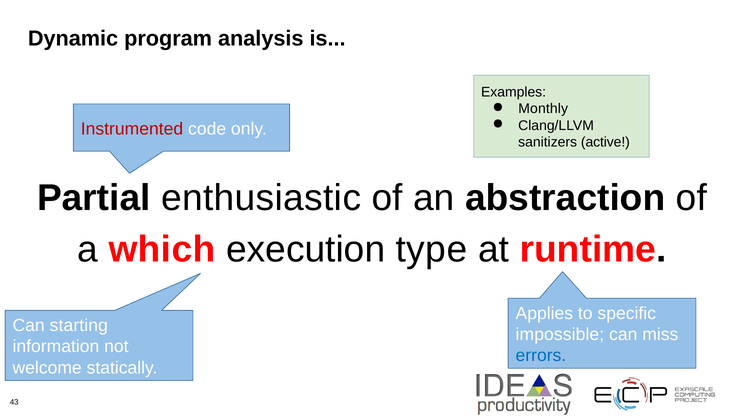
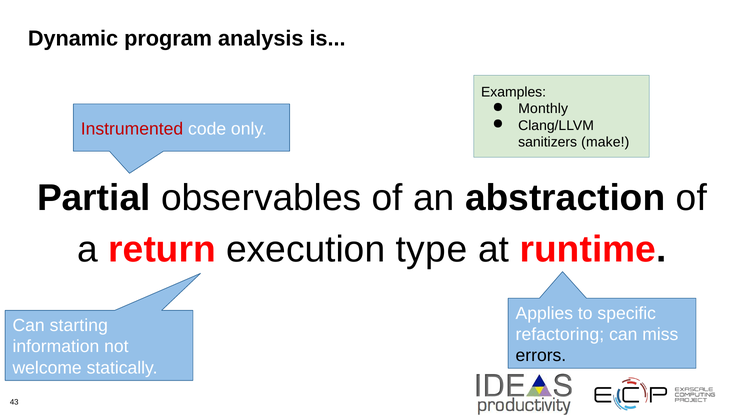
active: active -> make (605, 142)
enthusiastic: enthusiastic -> observables (261, 198)
which: which -> return (162, 249)
impossible: impossible -> refactoring (560, 334)
errors colour: blue -> black (541, 355)
